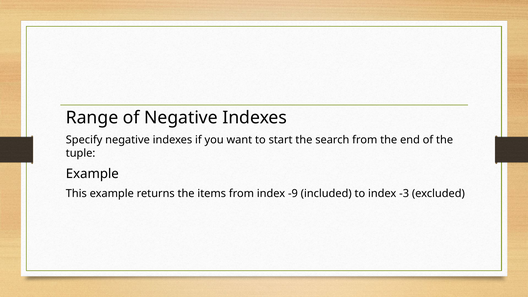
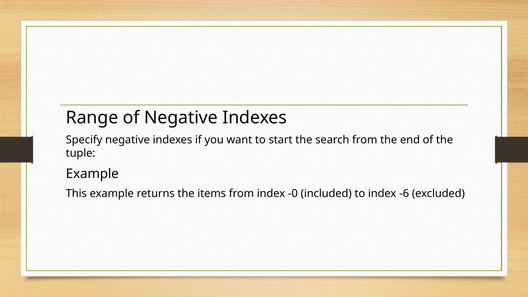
-9: -9 -> -0 (293, 194)
-3: -3 -> -6 (404, 194)
